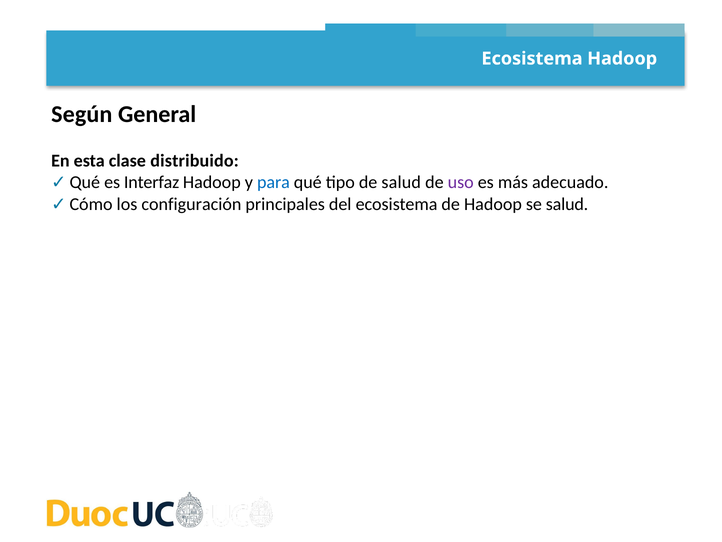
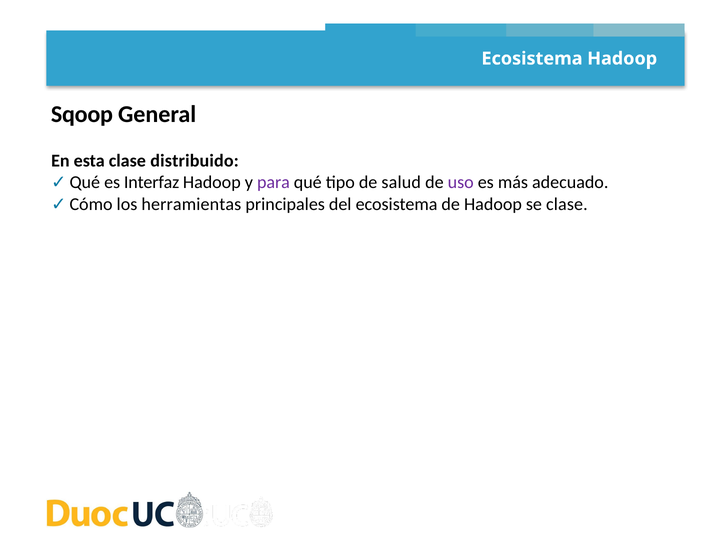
Según: Según -> Sqoop (82, 114)
para colour: blue -> purple (273, 182)
configuración: configuración -> herramientas (191, 204)
se salud: salud -> clase (567, 204)
